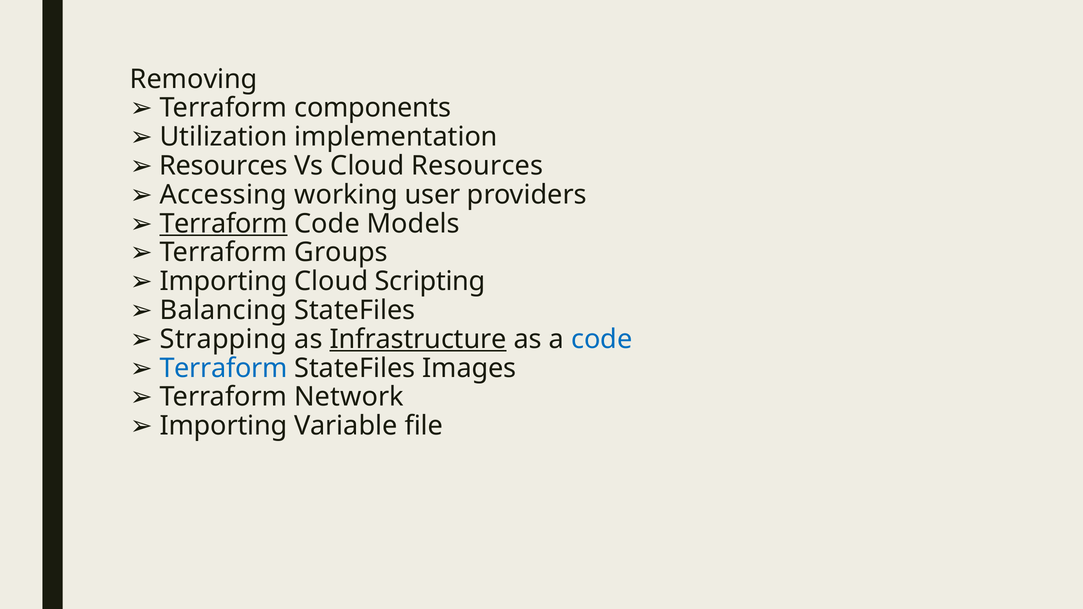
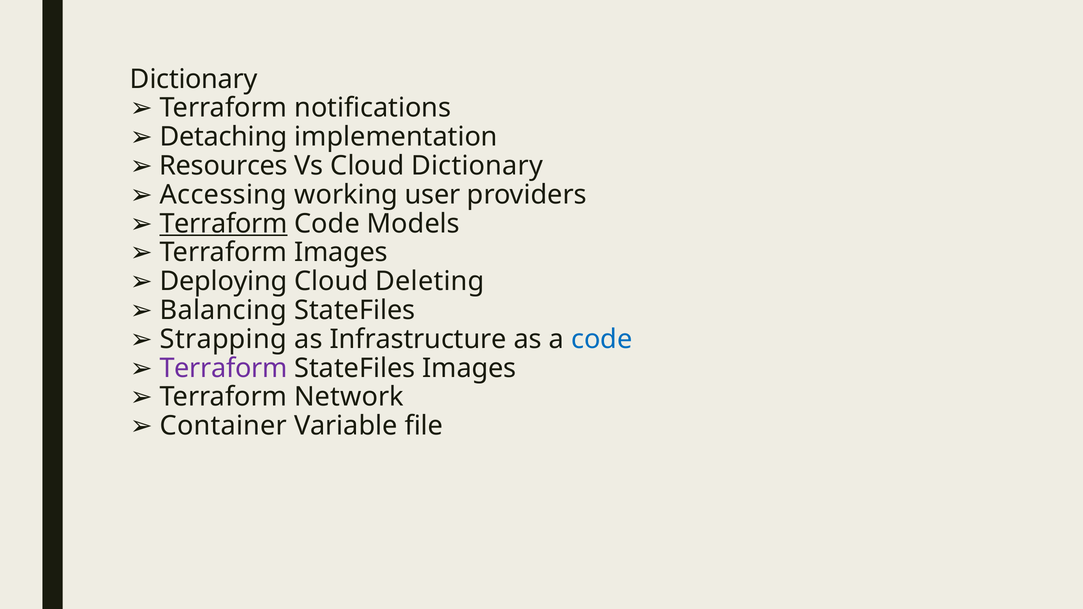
Removing: Removing -> Dictionary (194, 79)
components: components -> notifications (373, 108)
Utilization: Utilization -> Detaching (224, 137)
Cloud Resources: Resources -> Dictionary (477, 166)
Terraform Groups: Groups -> Images (341, 253)
Importing: Importing -> Deploying (224, 282)
Scripting: Scripting -> Deleting (430, 282)
Infrastructure underline: present -> none (418, 339)
Terraform colour: blue -> purple (224, 368)
Importing: Importing -> Container (223, 426)
